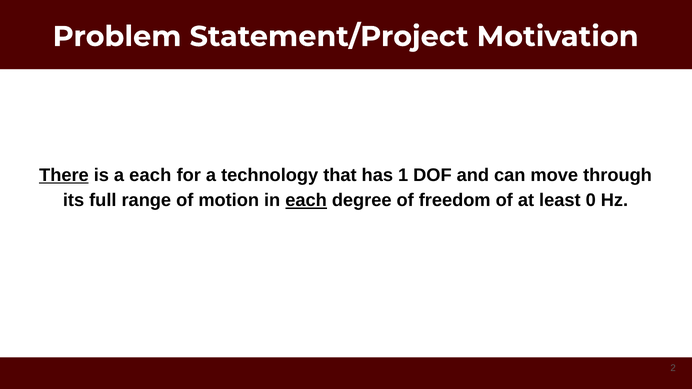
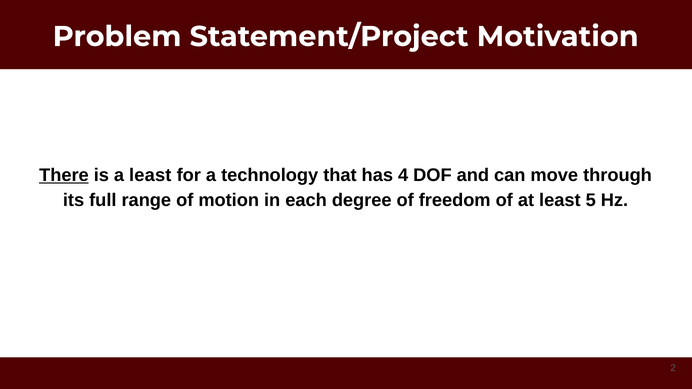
a each: each -> least (150, 175)
1: 1 -> 4 (403, 175)
each underline: present -> none (306, 201)
0: 0 -> 5 (591, 201)
